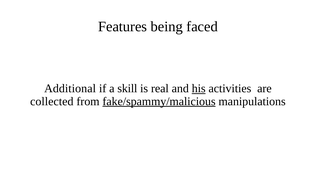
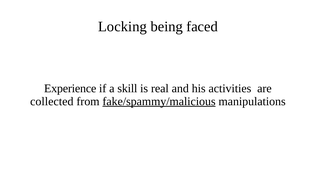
Features: Features -> Locking (122, 27)
Additional: Additional -> Experience (70, 88)
his underline: present -> none (199, 88)
